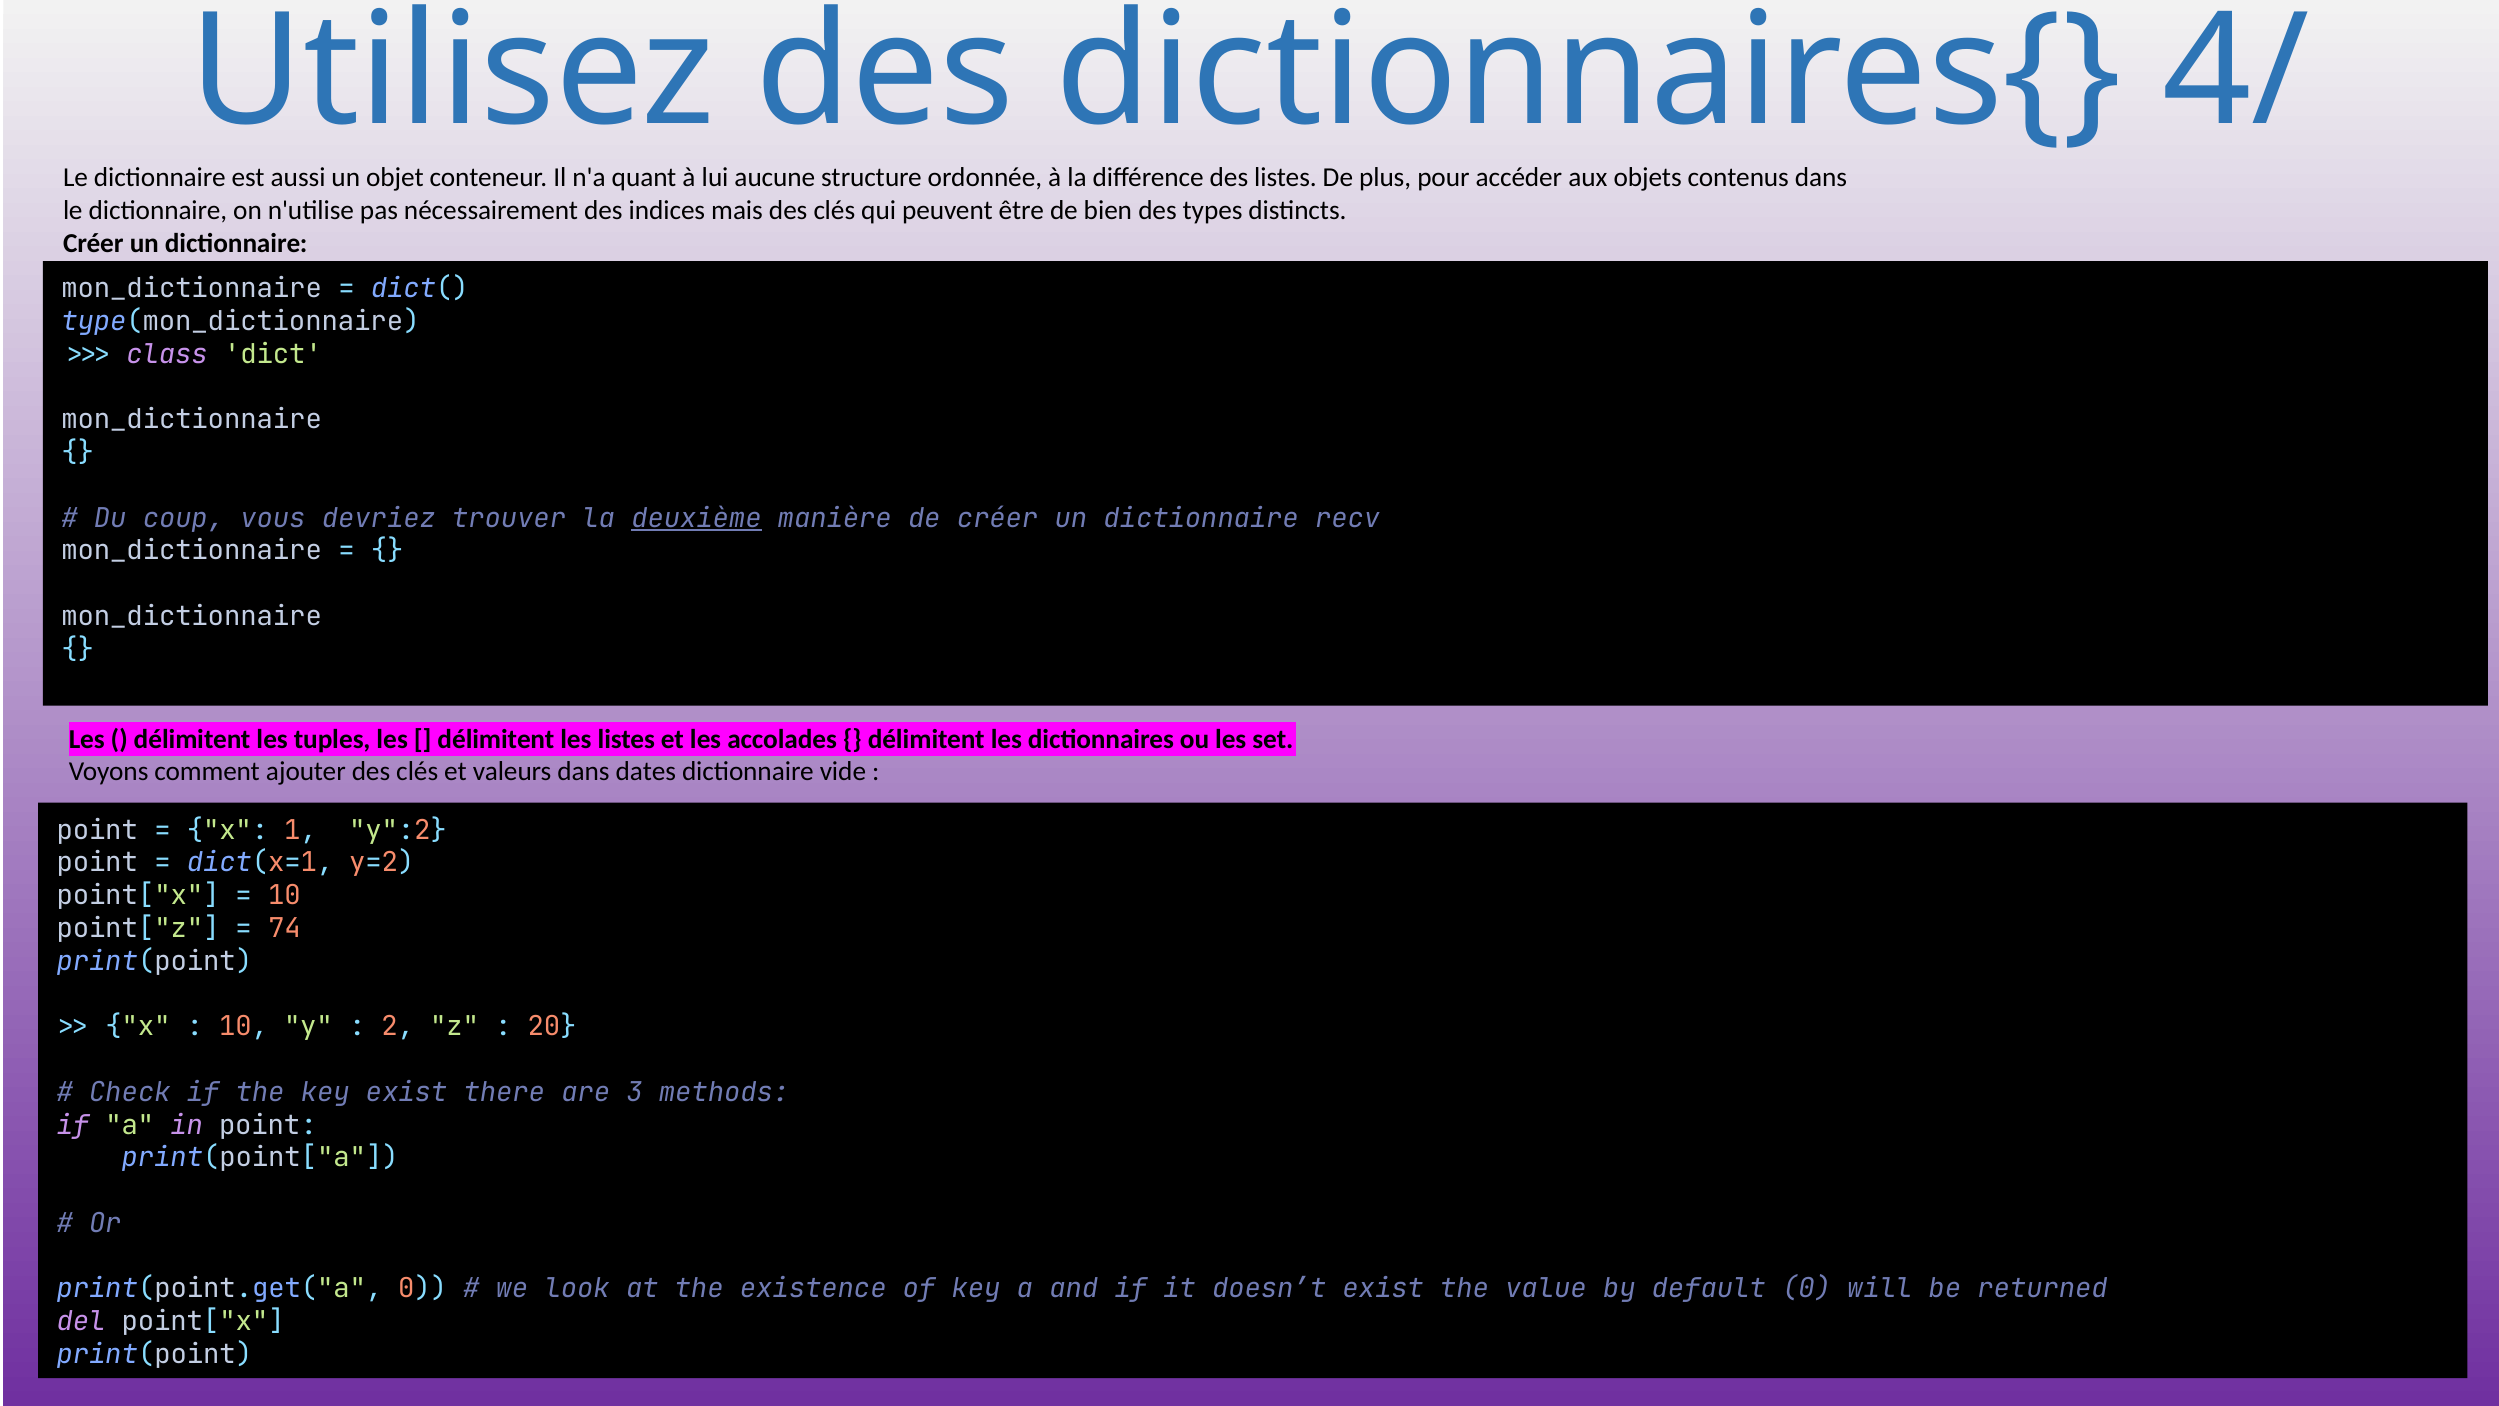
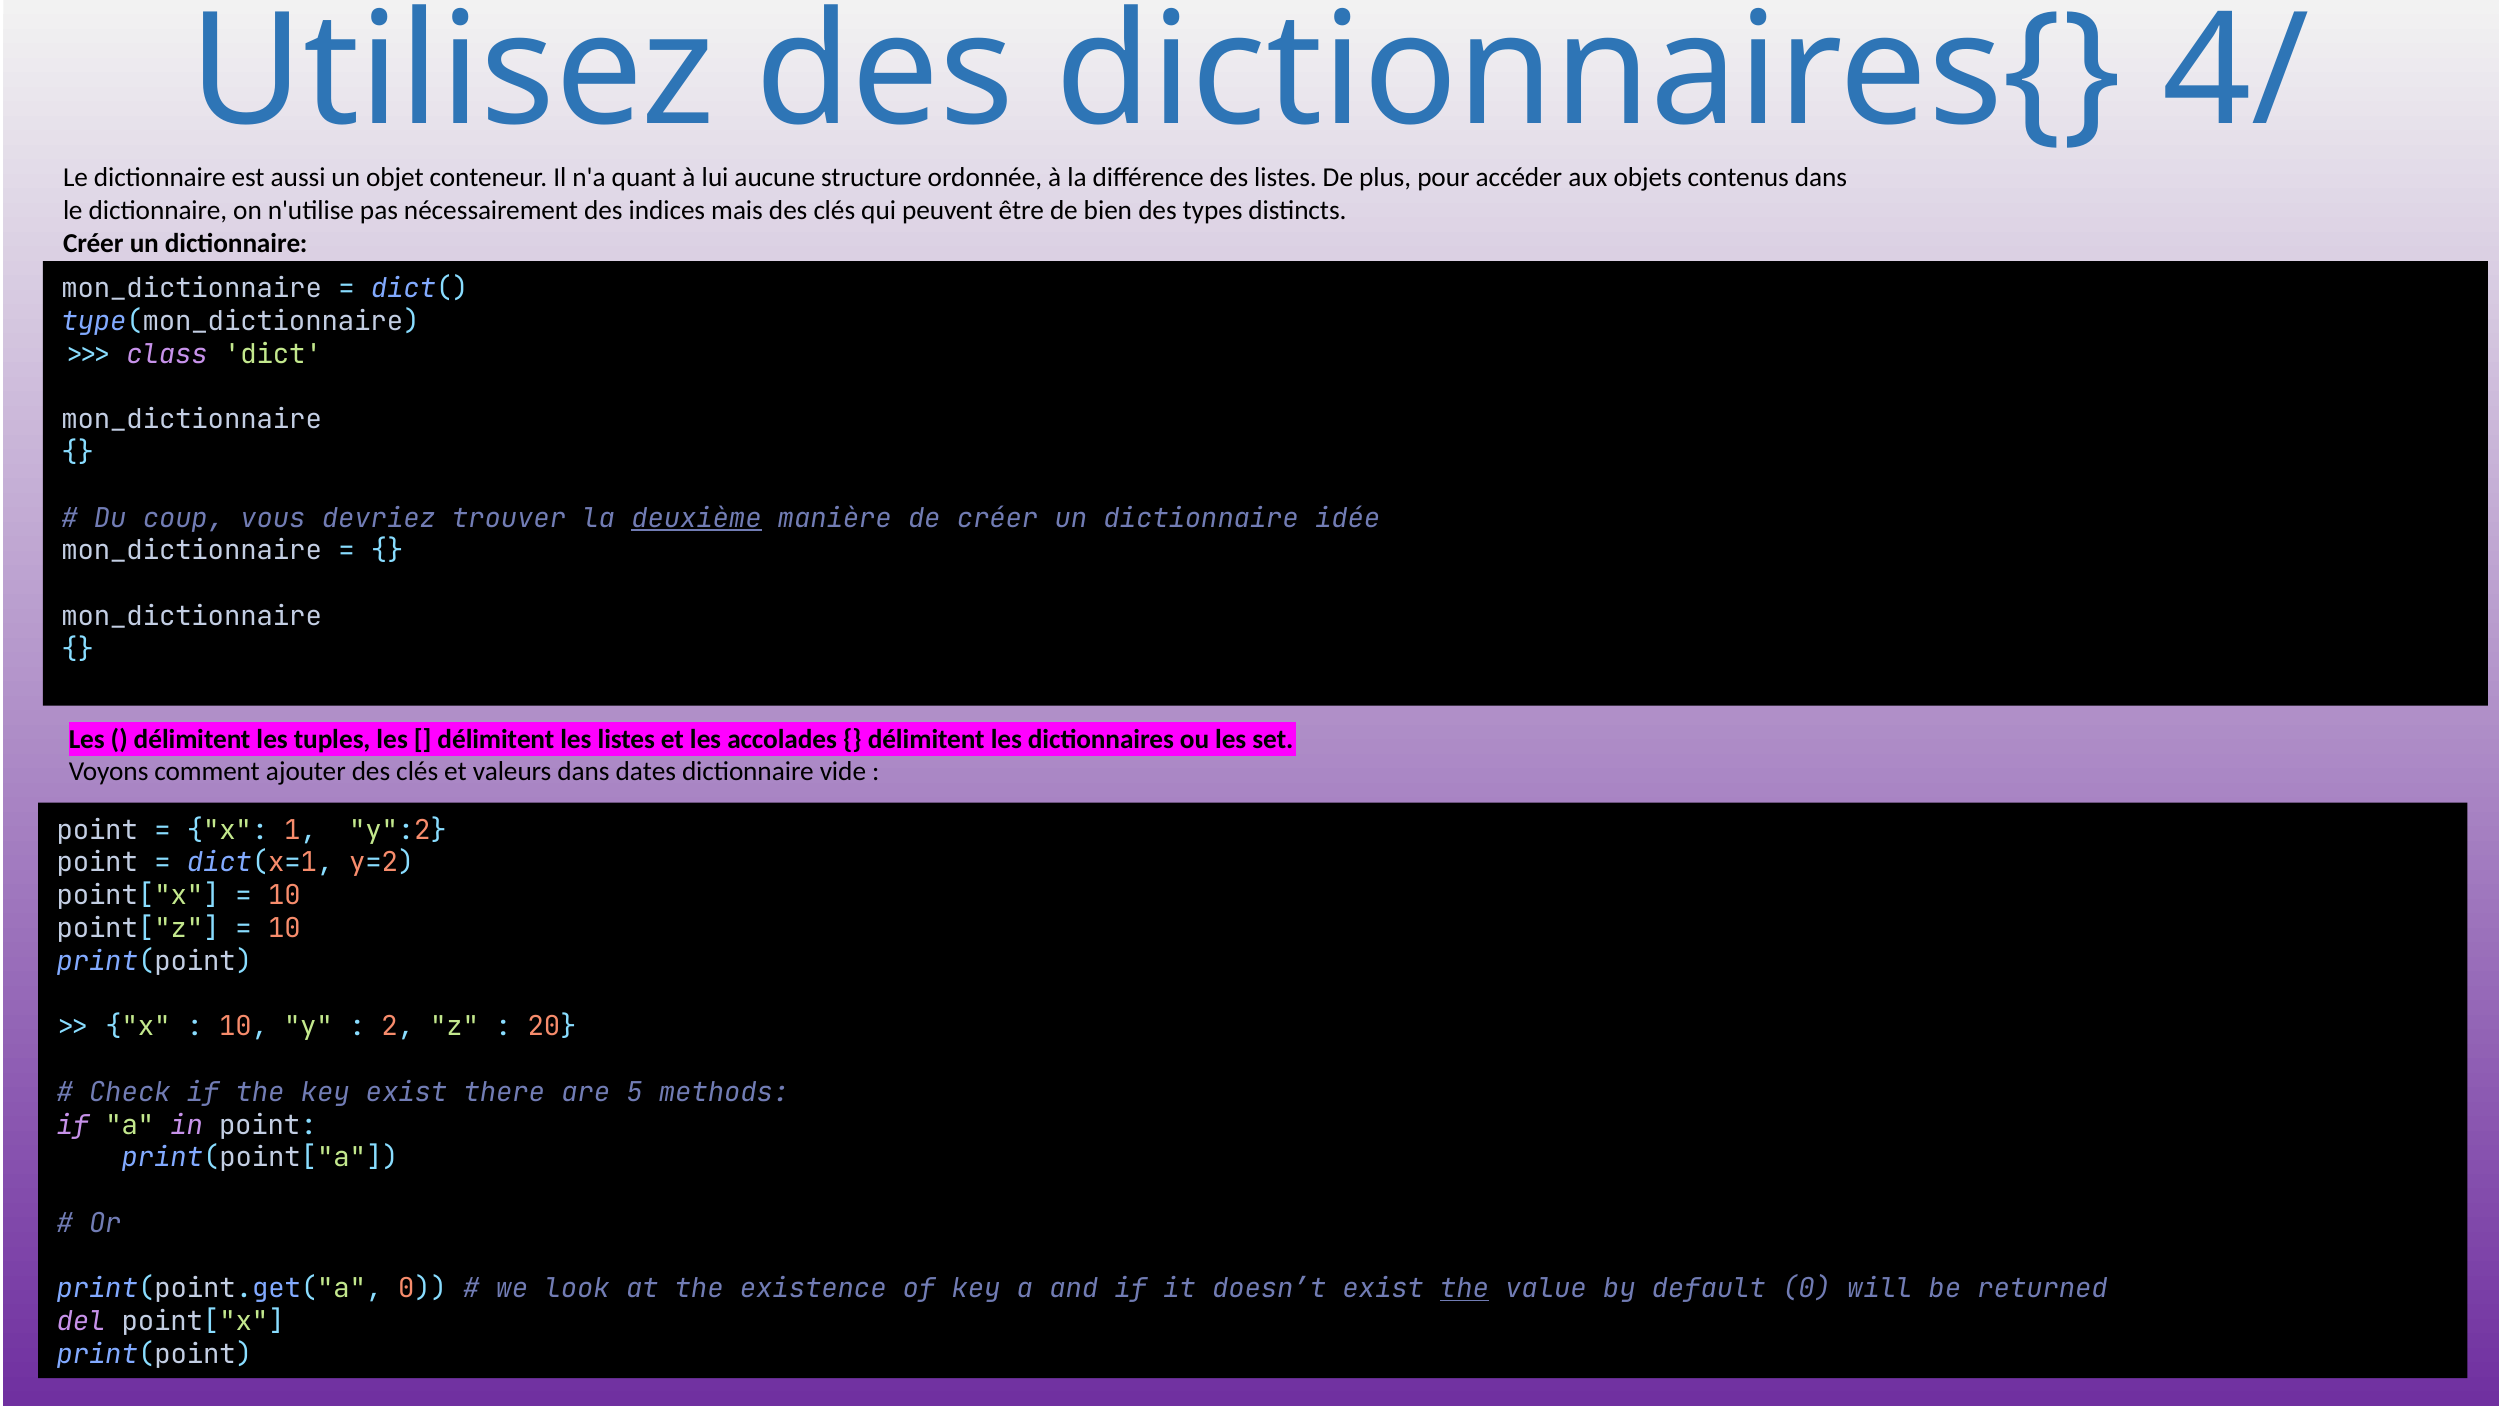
recv: recv -> idée (1348, 518)
74: 74 -> 10 (284, 928)
3: 3 -> 5 (635, 1092)
the underline: none -> present (1465, 1289)
